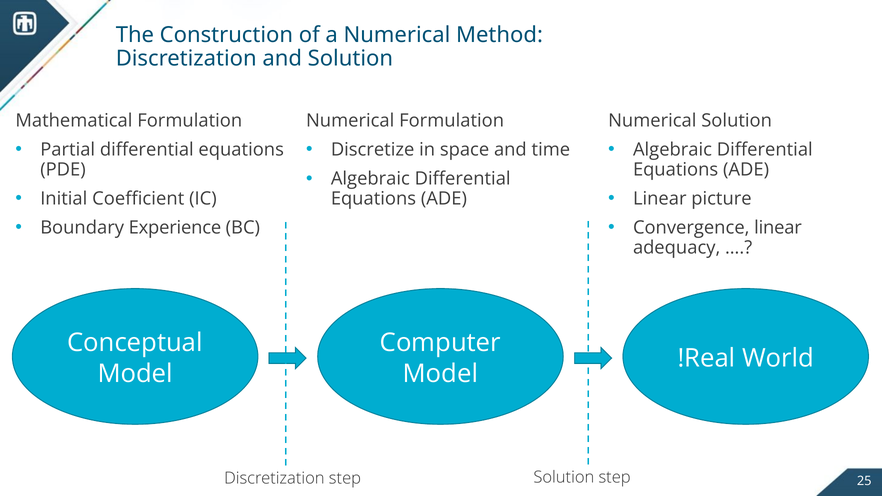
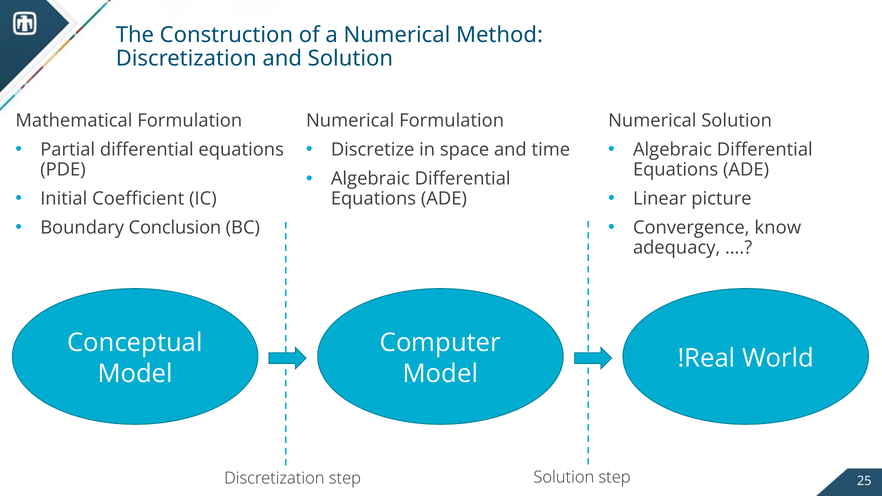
Experience: Experience -> Conclusion (175, 228)
Convergence linear: linear -> know (778, 228)
